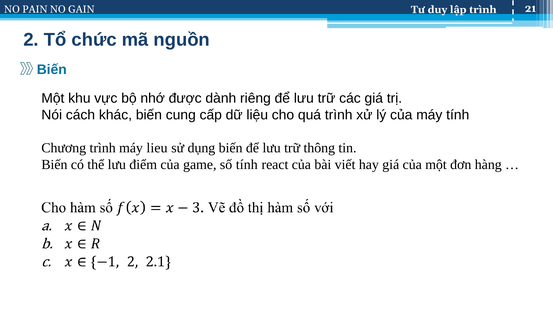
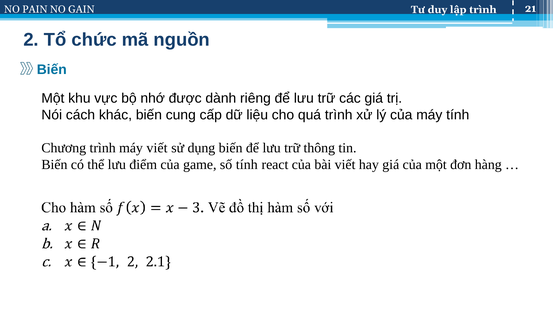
máy lieu: lieu -> viết (157, 148)
